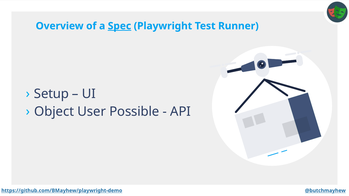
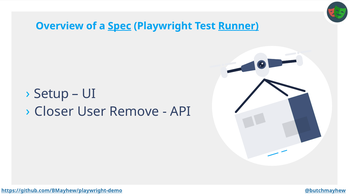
Runner underline: none -> present (238, 26)
Object: Object -> Closer (54, 112)
Possible: Possible -> Remove (134, 112)
